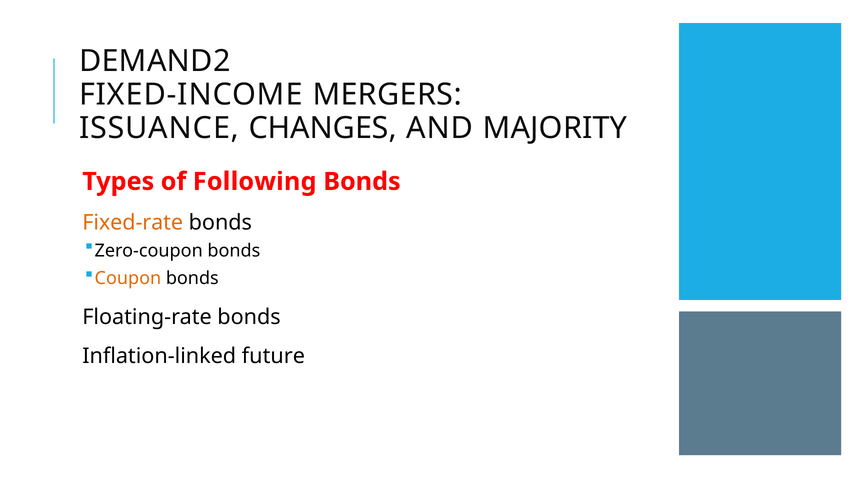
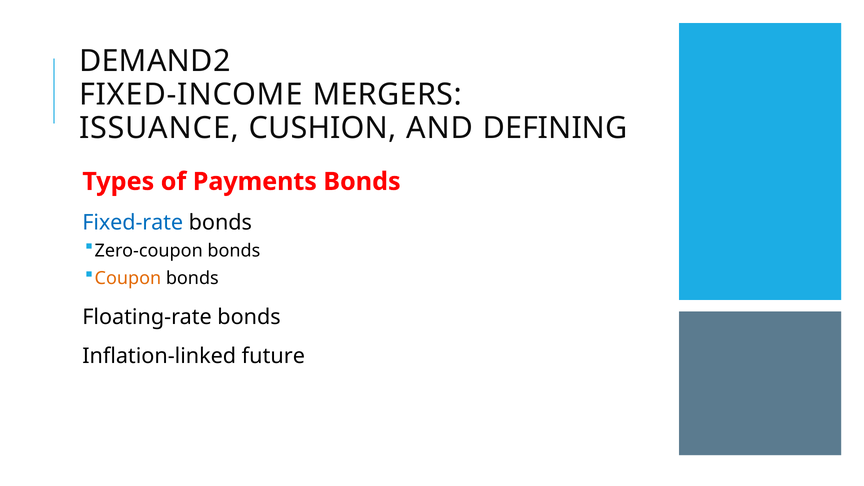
CHANGES: CHANGES -> CUSHION (323, 128)
MAJORITY: MAJORITY -> DEFINING (555, 128)
Following: Following -> Payments (255, 182)
Fixed-rate colour: orange -> blue (133, 223)
